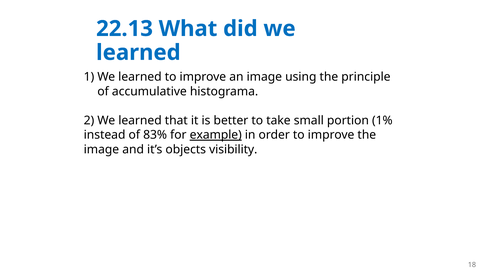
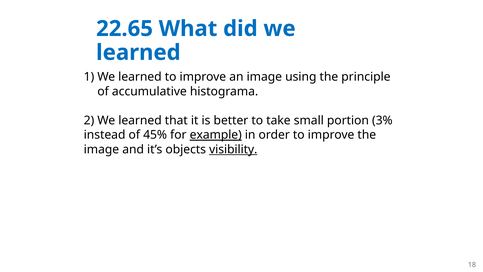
22.13: 22.13 -> 22.65 (125, 29)
1%: 1% -> 3% (382, 120)
83%: 83% -> 45% (155, 135)
visibility underline: none -> present (233, 149)
